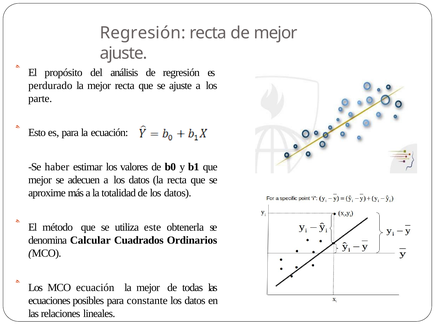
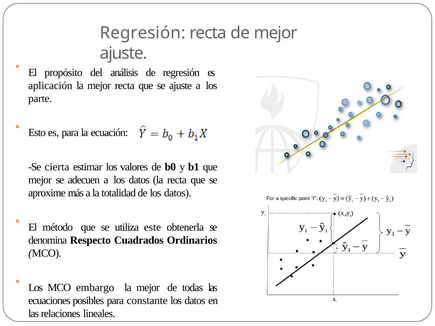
perdurado: perdurado -> aplicación (50, 86)
haber: haber -> cierta (57, 167)
Calcular: Calcular -> Respecto (90, 240)
MCO ecuación: ecuación -> embargo (95, 288)
